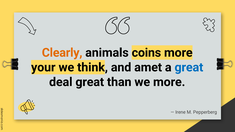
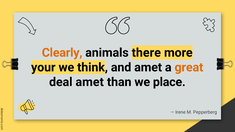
coins: coins -> there (146, 53)
great colour: blue -> orange (189, 67)
deal great: great -> amet (90, 82)
we more: more -> place (169, 82)
